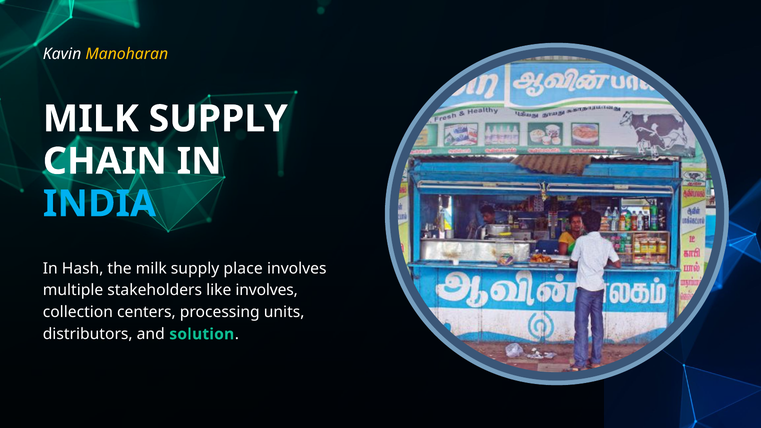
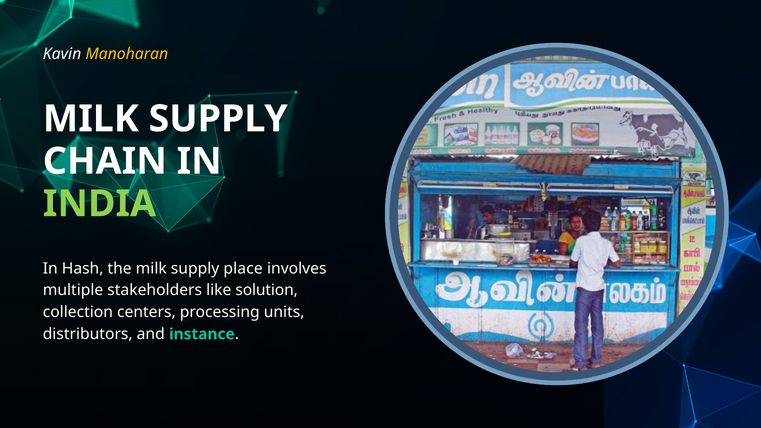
INDIA colour: light blue -> light green (99, 204)
like involves: involves -> solution (267, 290)
solution: solution -> instance (202, 334)
